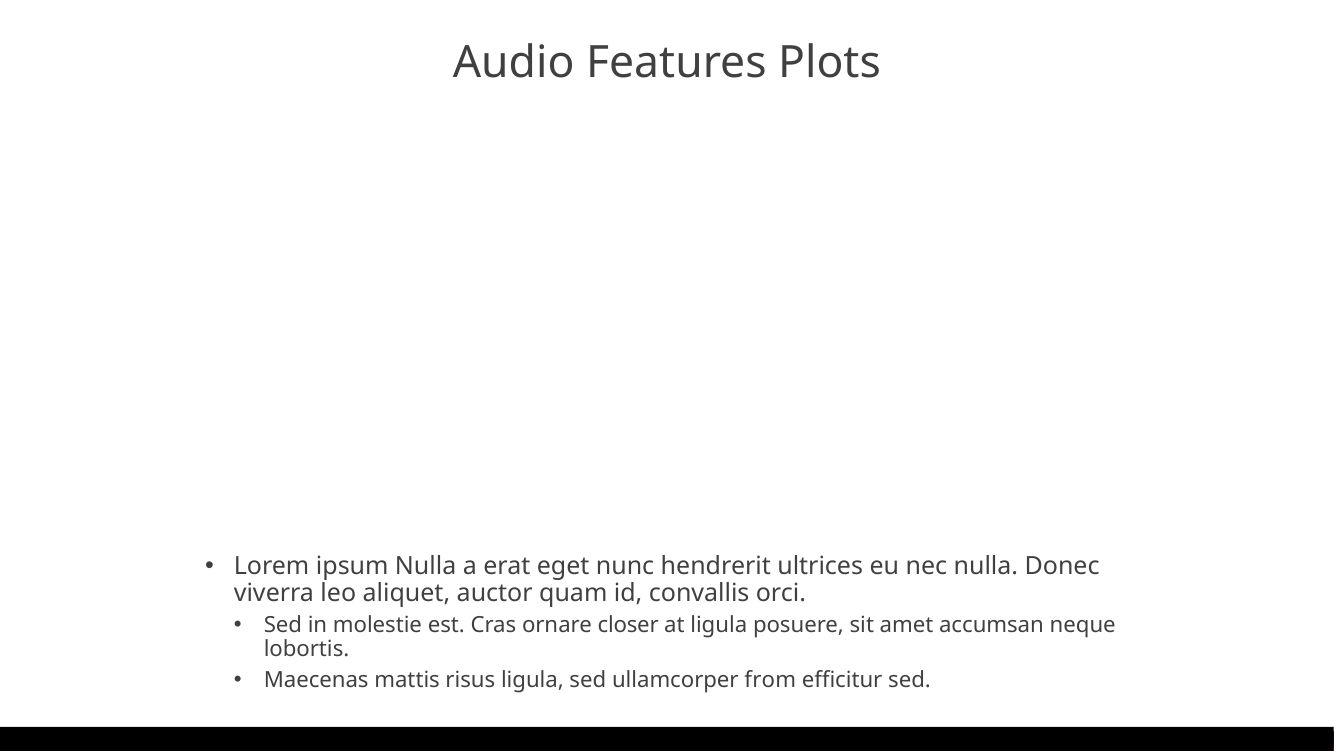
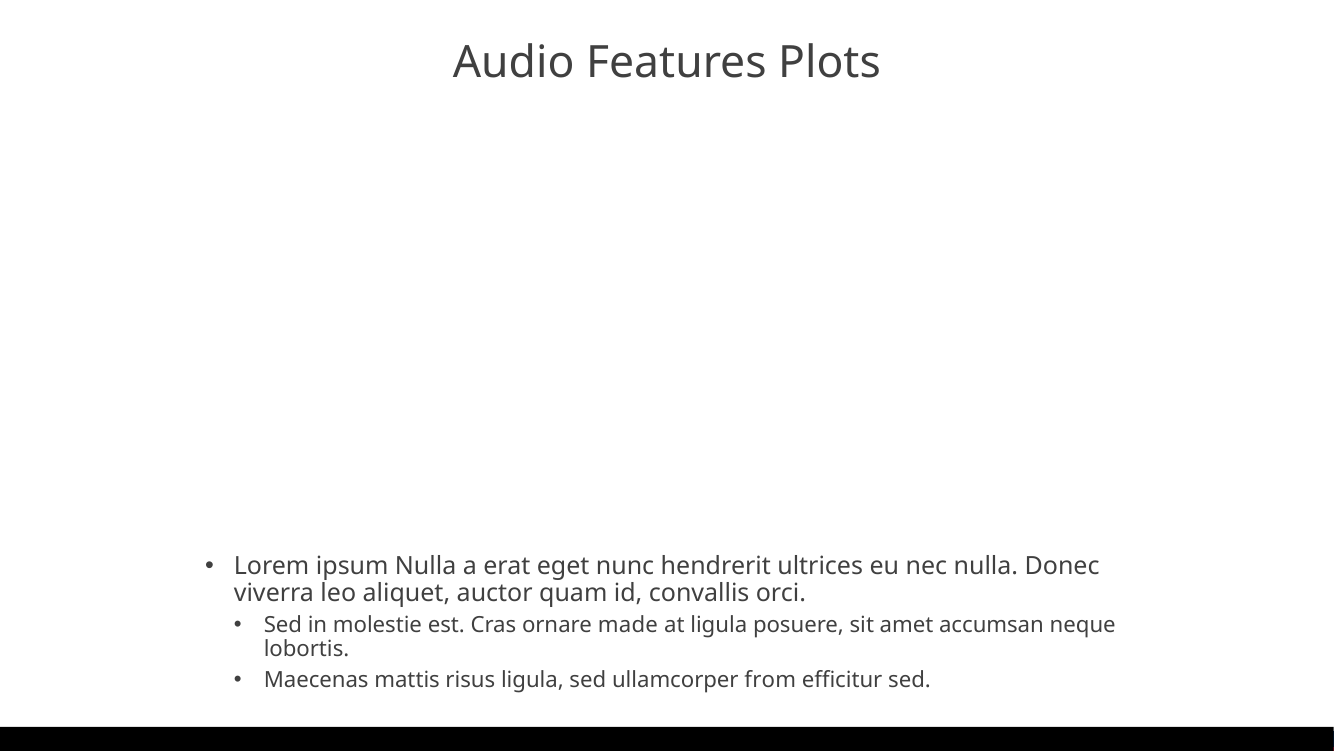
closer: closer -> made (628, 625)
